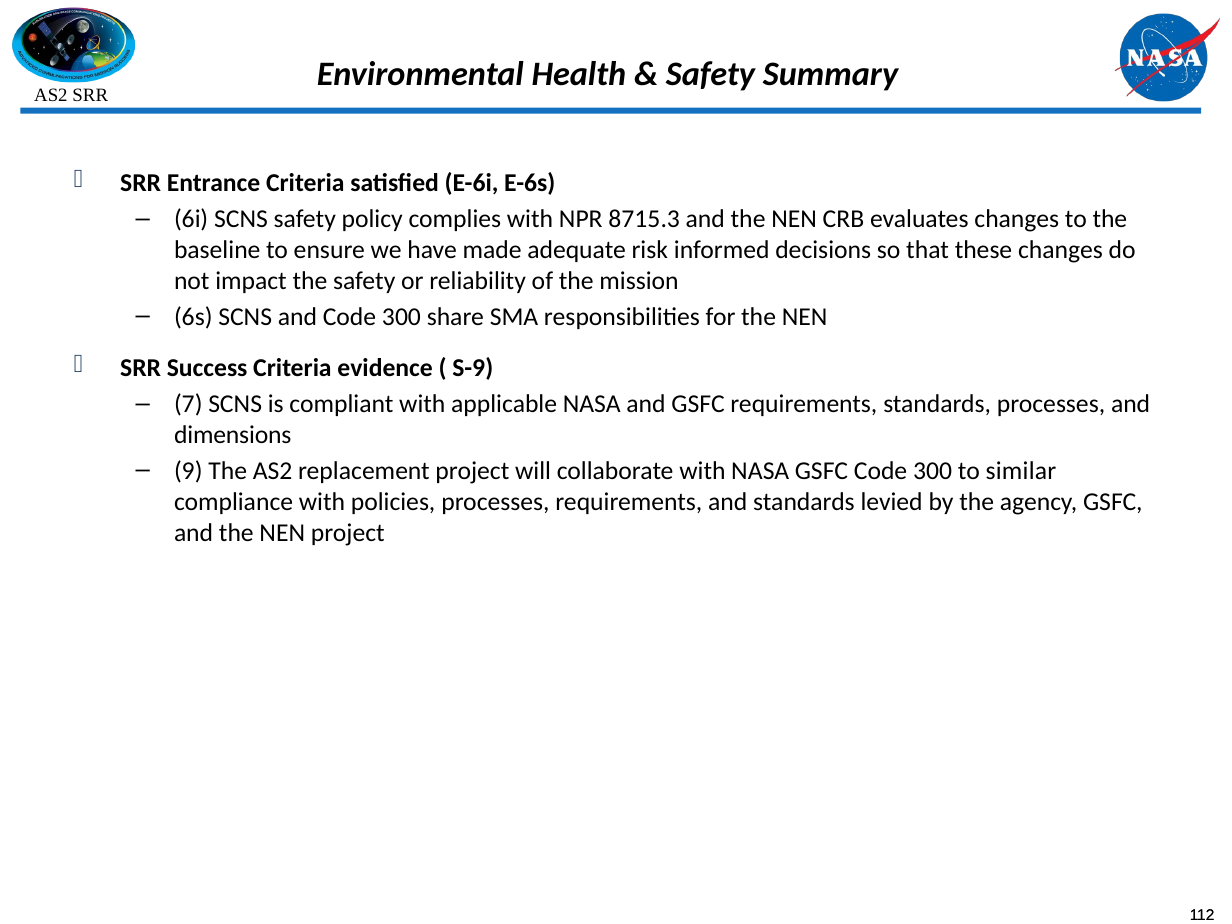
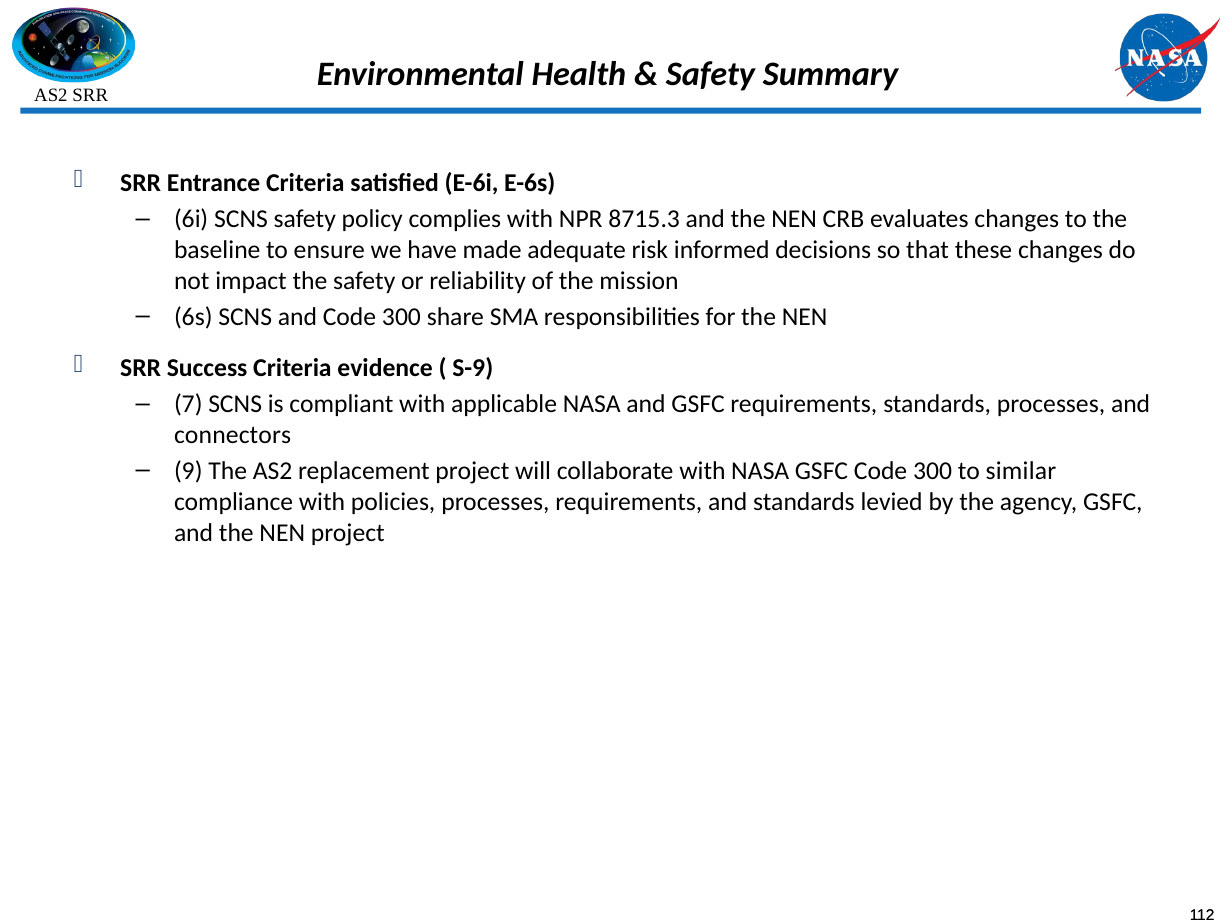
dimensions: dimensions -> connectors (233, 435)
